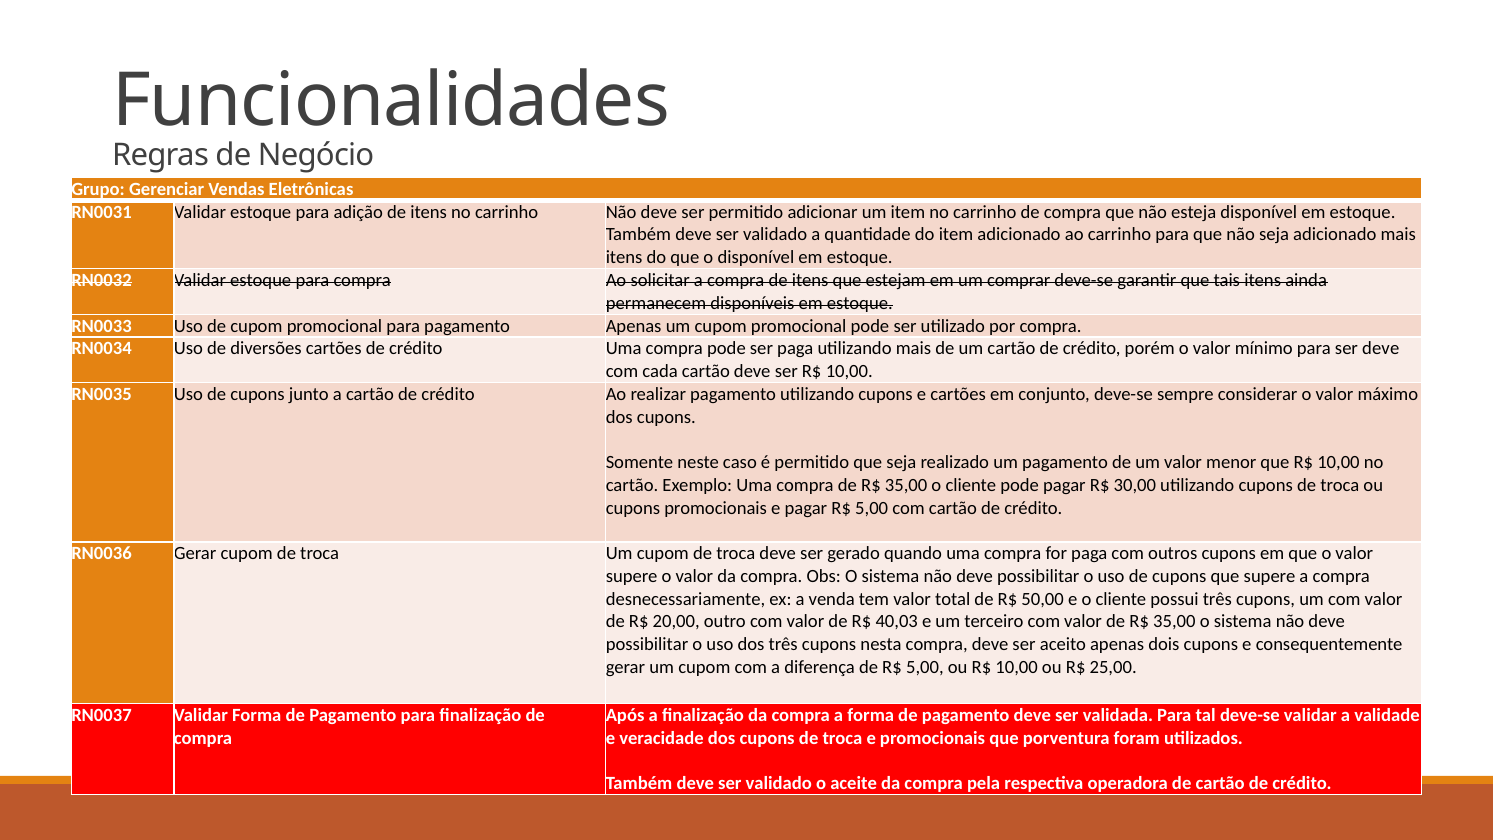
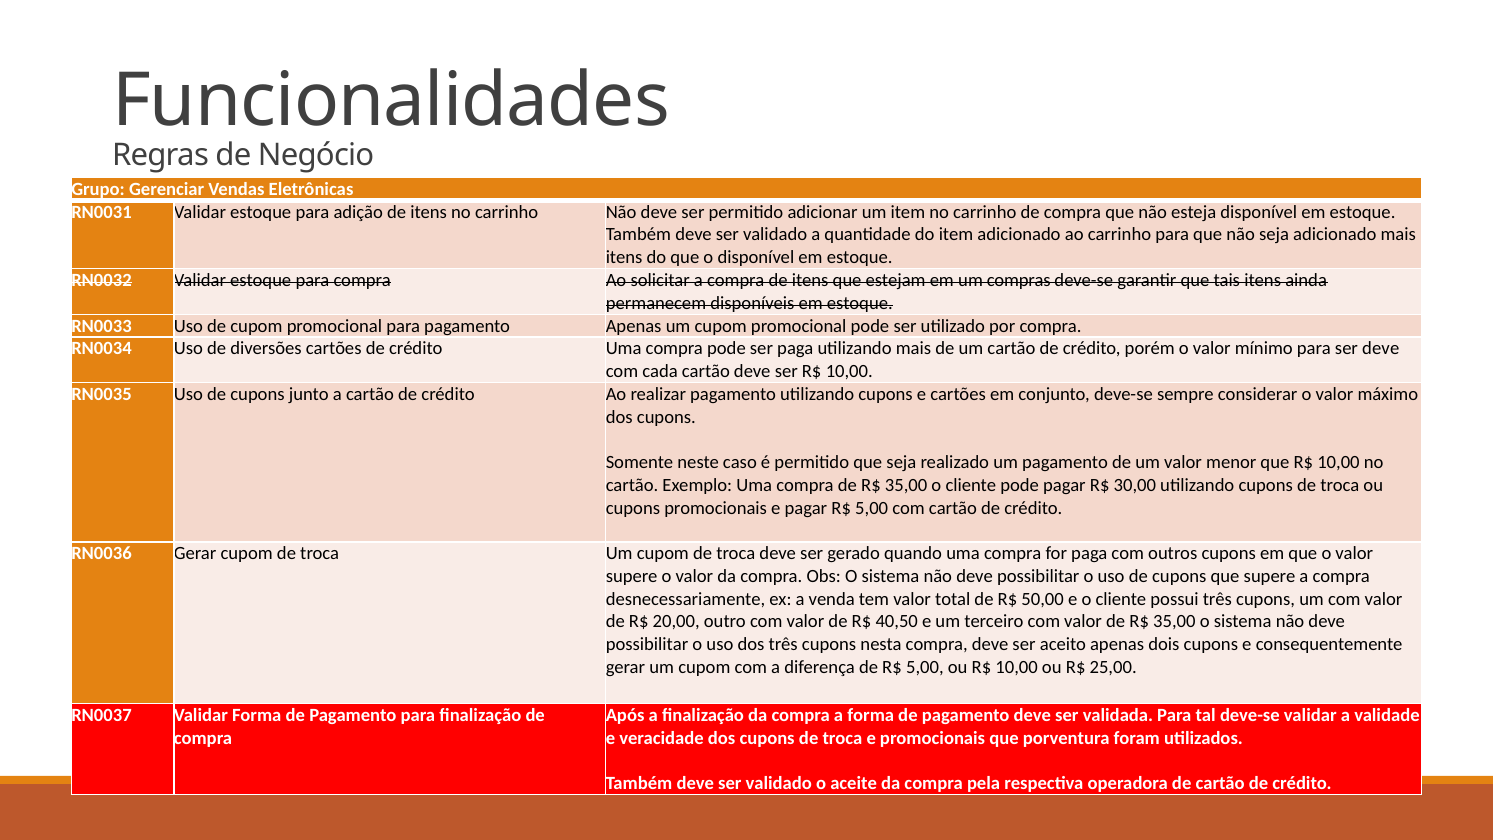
comprar: comprar -> compras (1019, 280)
40,03: 40,03 -> 40,50 (897, 622)
